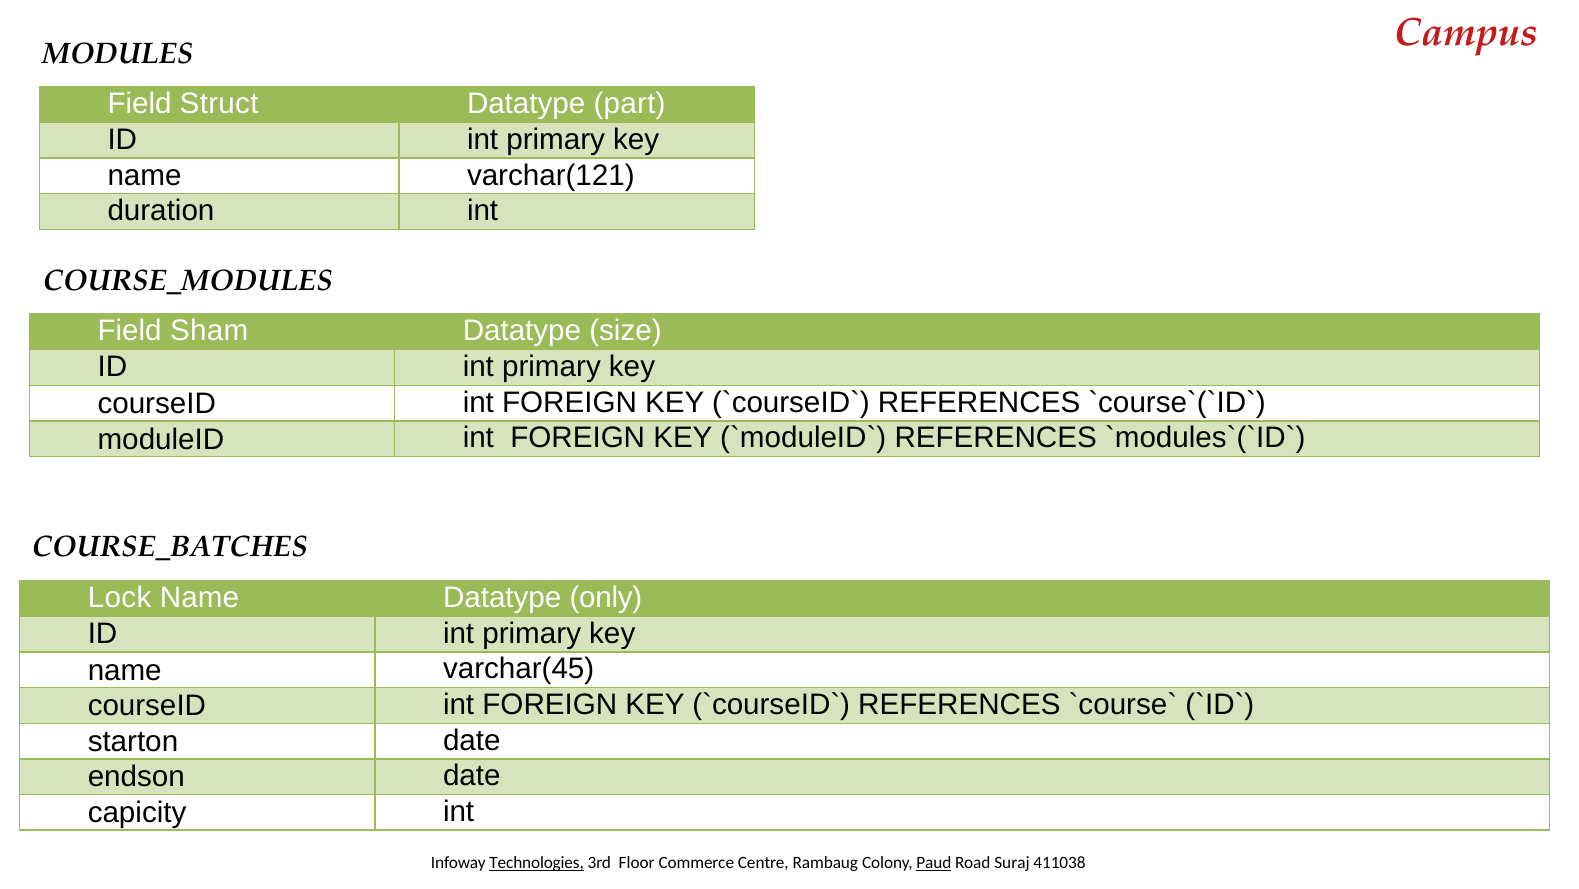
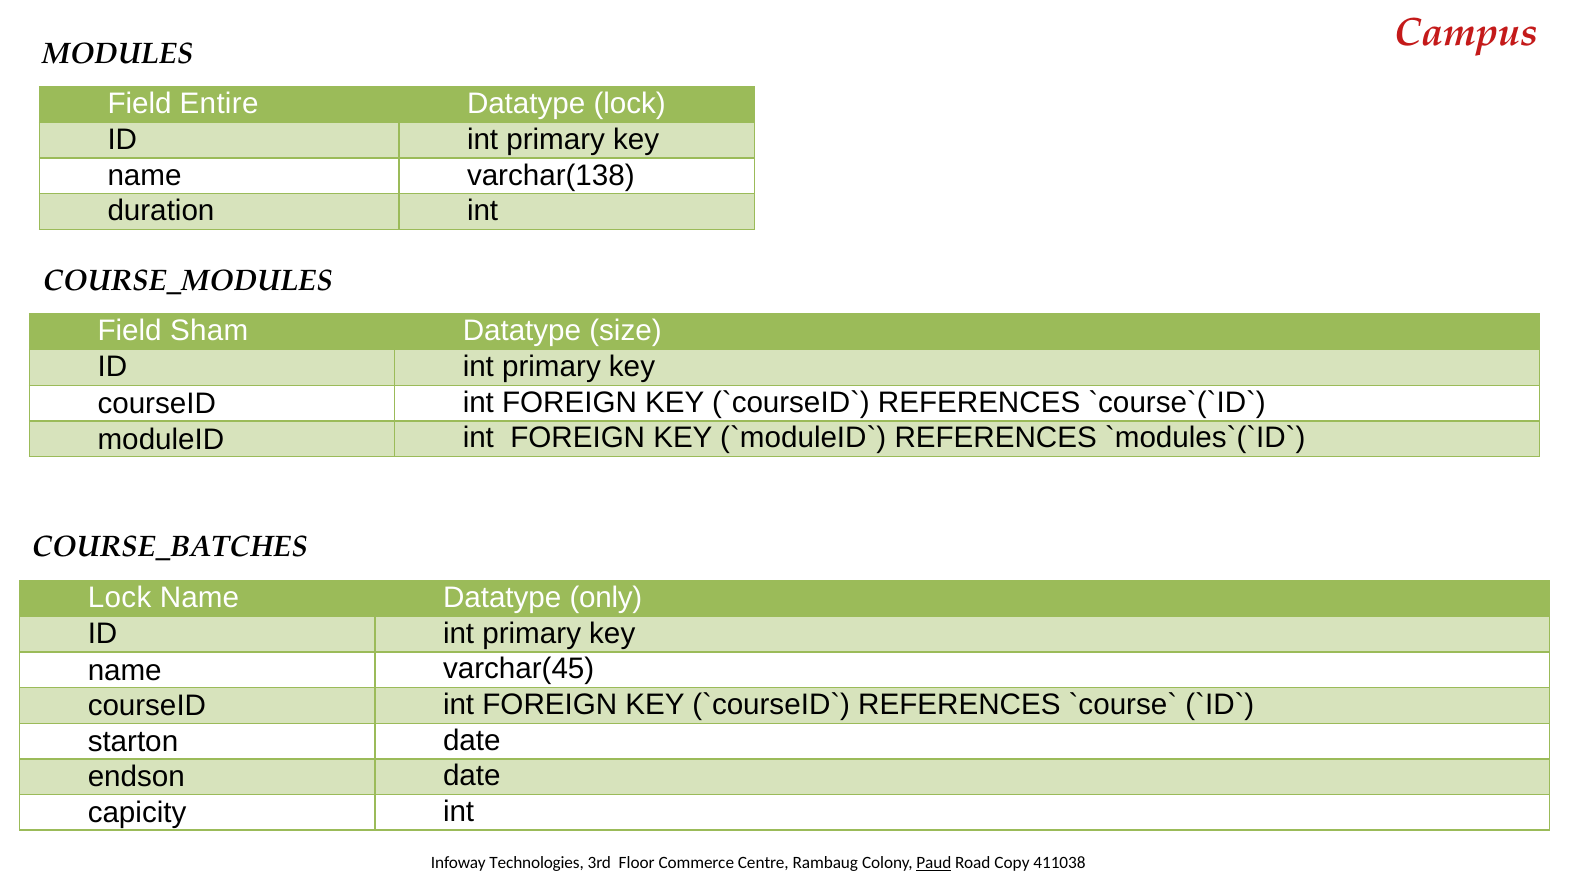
Struct: Struct -> Entire (219, 104)
Datatype part: part -> lock (630, 104)
varchar(121: varchar(121 -> varchar(138 (551, 175)
Technologies underline: present -> none (537, 862)
Suraj: Suraj -> Copy (1012, 862)
